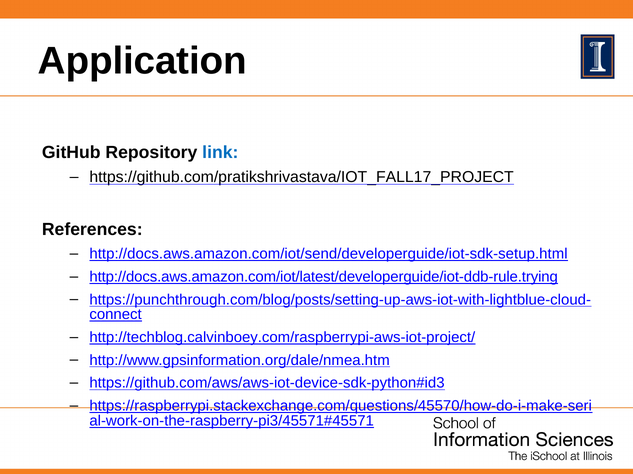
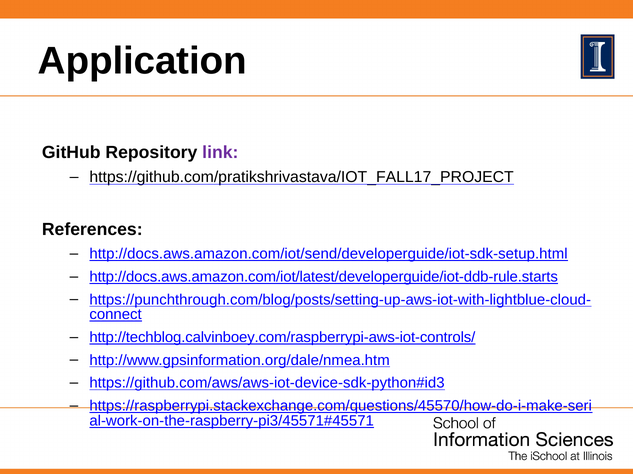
link colour: blue -> purple (220, 152)
http://docs.aws.amazon.com/iot/latest/developerguide/iot-ddb-rule.trying: http://docs.aws.amazon.com/iot/latest/developerguide/iot-ddb-rule.trying -> http://docs.aws.amazon.com/iot/latest/developerguide/iot-ddb-rule.starts (324, 277)
http://techblog.calvinboey.com/raspberrypi-aws-iot-project/: http://techblog.calvinboey.com/raspberrypi-aws-iot-project/ -> http://techblog.calvinboey.com/raspberrypi-aws-iot-controls/ (282, 338)
